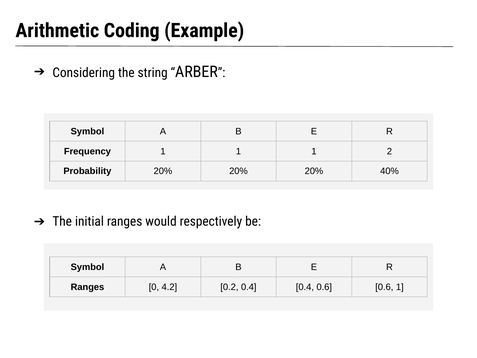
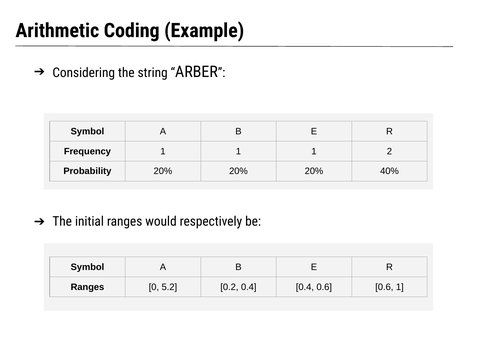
4.2: 4.2 -> 5.2 (169, 287)
